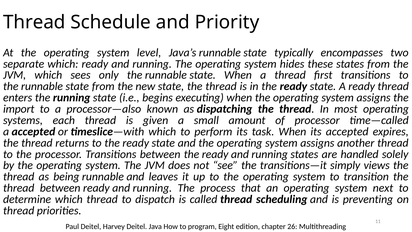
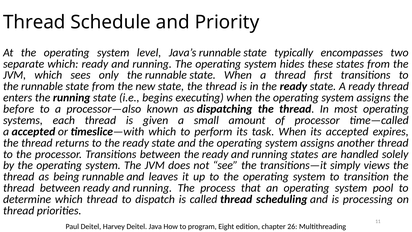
import: import -> before (19, 109)
next: next -> pool (383, 188)
preventing: preventing -> processing (368, 199)
